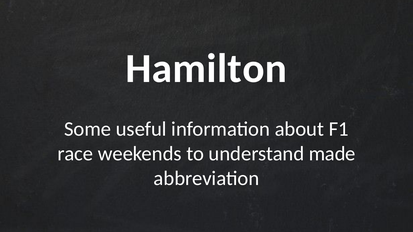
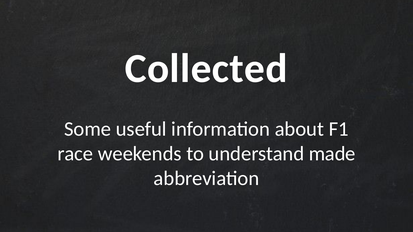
Hamilton: Hamilton -> Collected (206, 69)
